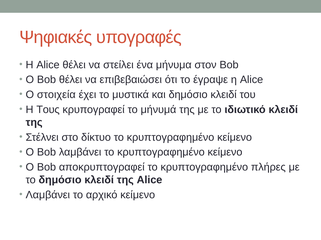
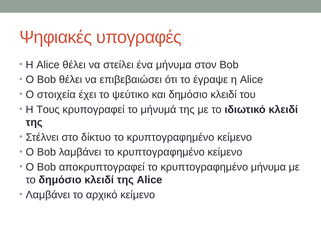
μυστικά: μυστικά -> ψεύτικο (131, 95)
κρυπτογραφημένο πλήρες: πλήρες -> μήνυμα (268, 168)
